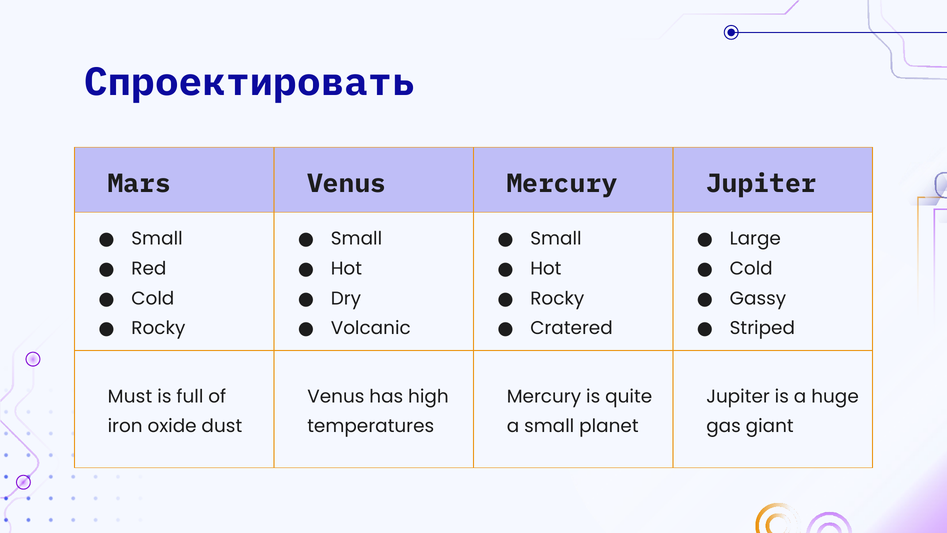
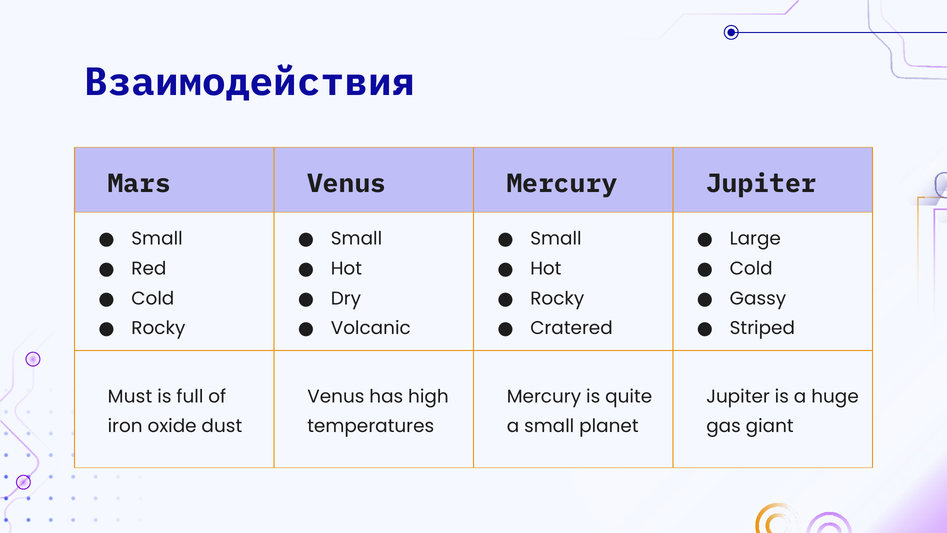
Спроектировать: Спроектировать -> Взаимодействия (250, 82)
